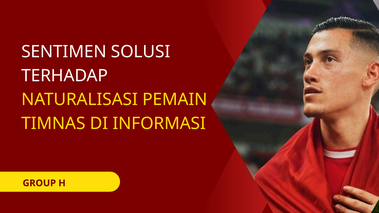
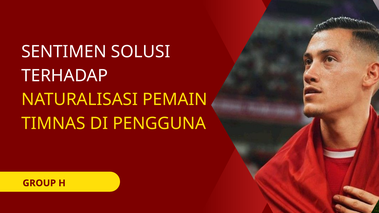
INFORMASI: INFORMASI -> PENGGUNA (159, 124)
